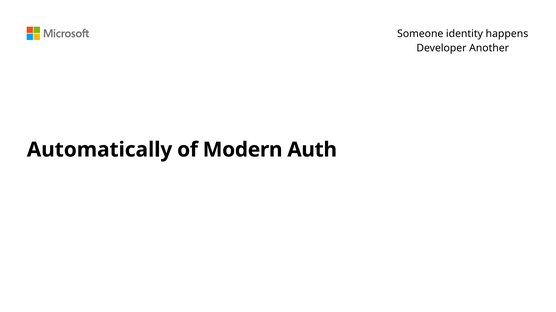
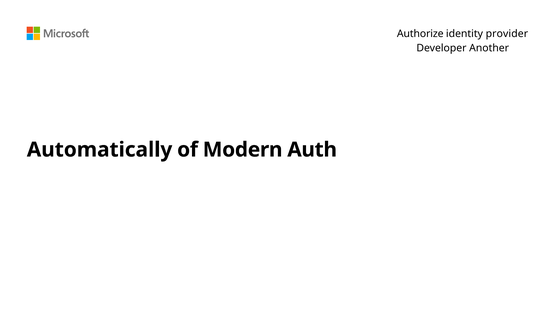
Someone: Someone -> Authorize (420, 34)
happens: happens -> provider (507, 34)
